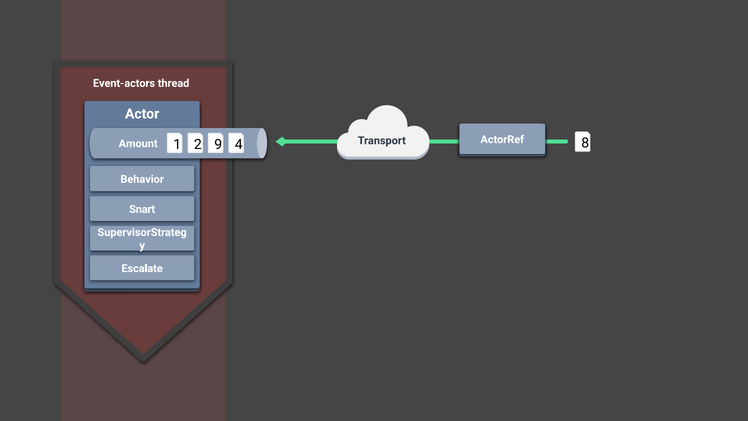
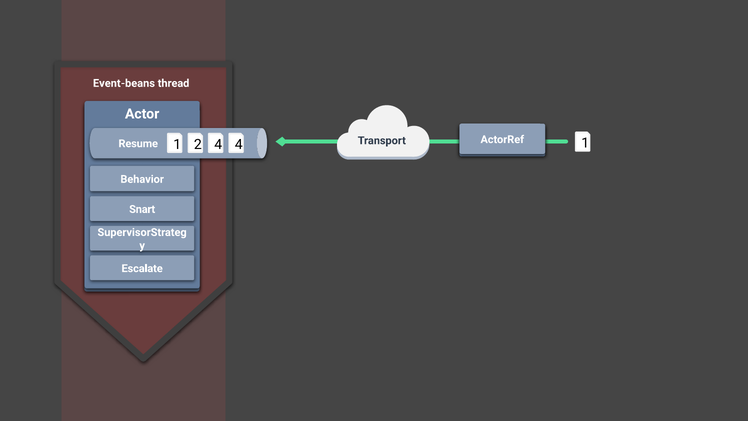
Event-actors: Event-actors -> Event-beans (124, 83)
8: 8 -> 1 (585, 143)
2 9: 9 -> 4 (218, 144)
Amount: Amount -> Resume (138, 144)
